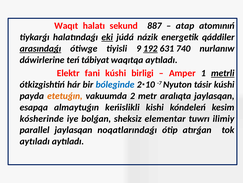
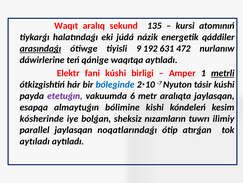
halatı: halatı -> aralıq (94, 26)
887: 887 -> 135 (154, 26)
atap: atap -> kursi (185, 26)
eki underline: present -> none (107, 37)
192 underline: present -> none (150, 48)
740: 740 -> 472 (183, 48)
tábiyat: tábiyat -> qánige (95, 60)
etetuǵın colour: orange -> purple (65, 96)
2: 2 -> 6 (133, 96)
keńislikli: keńislikli -> bólimine (122, 107)
elementar: elementar -> nızamların (165, 118)
